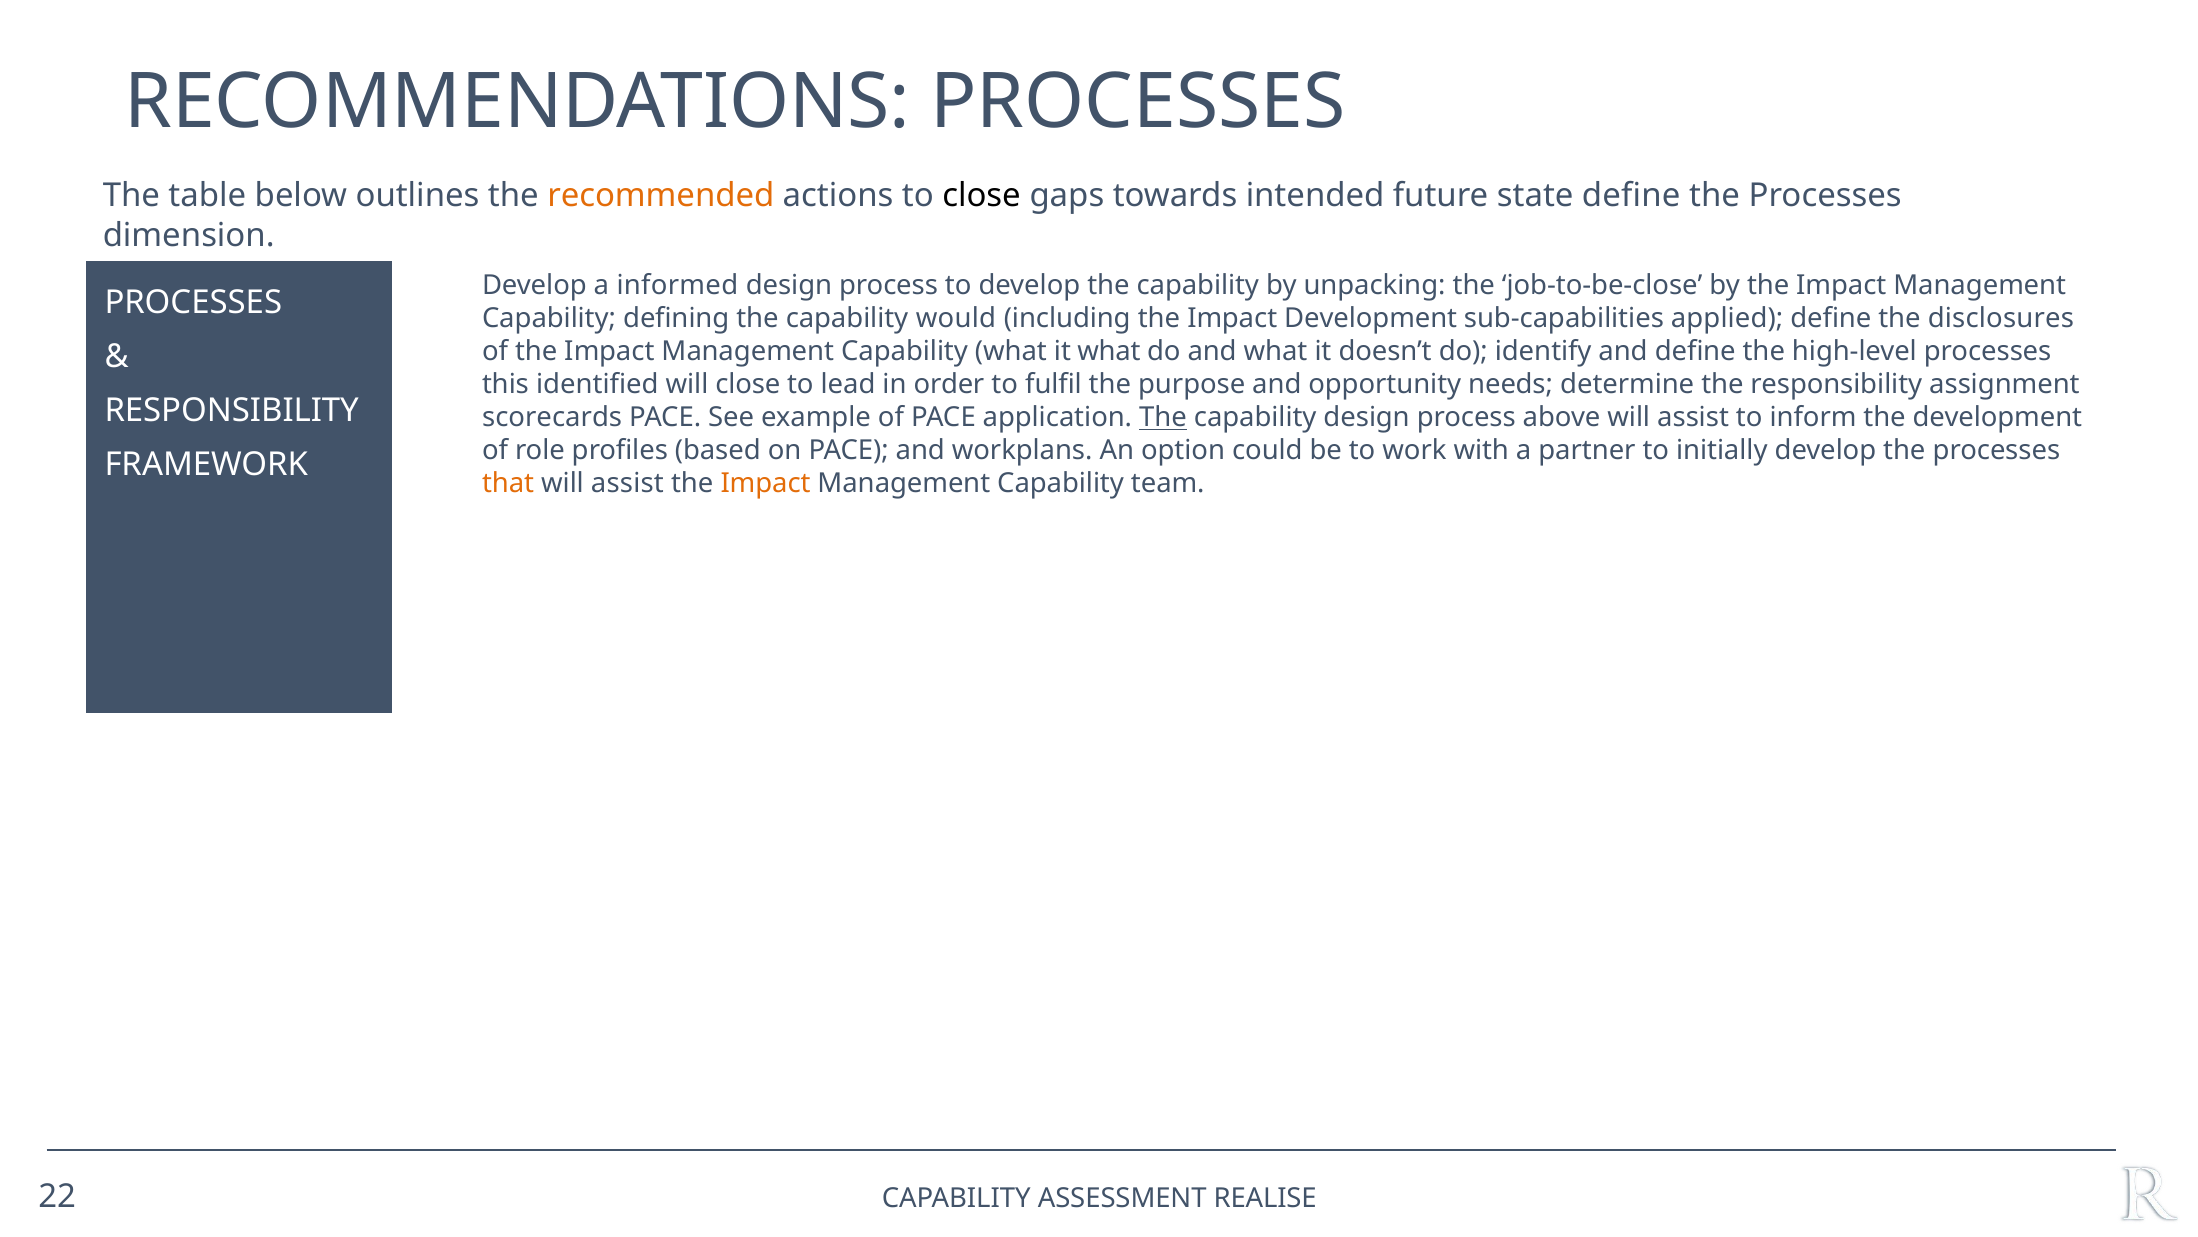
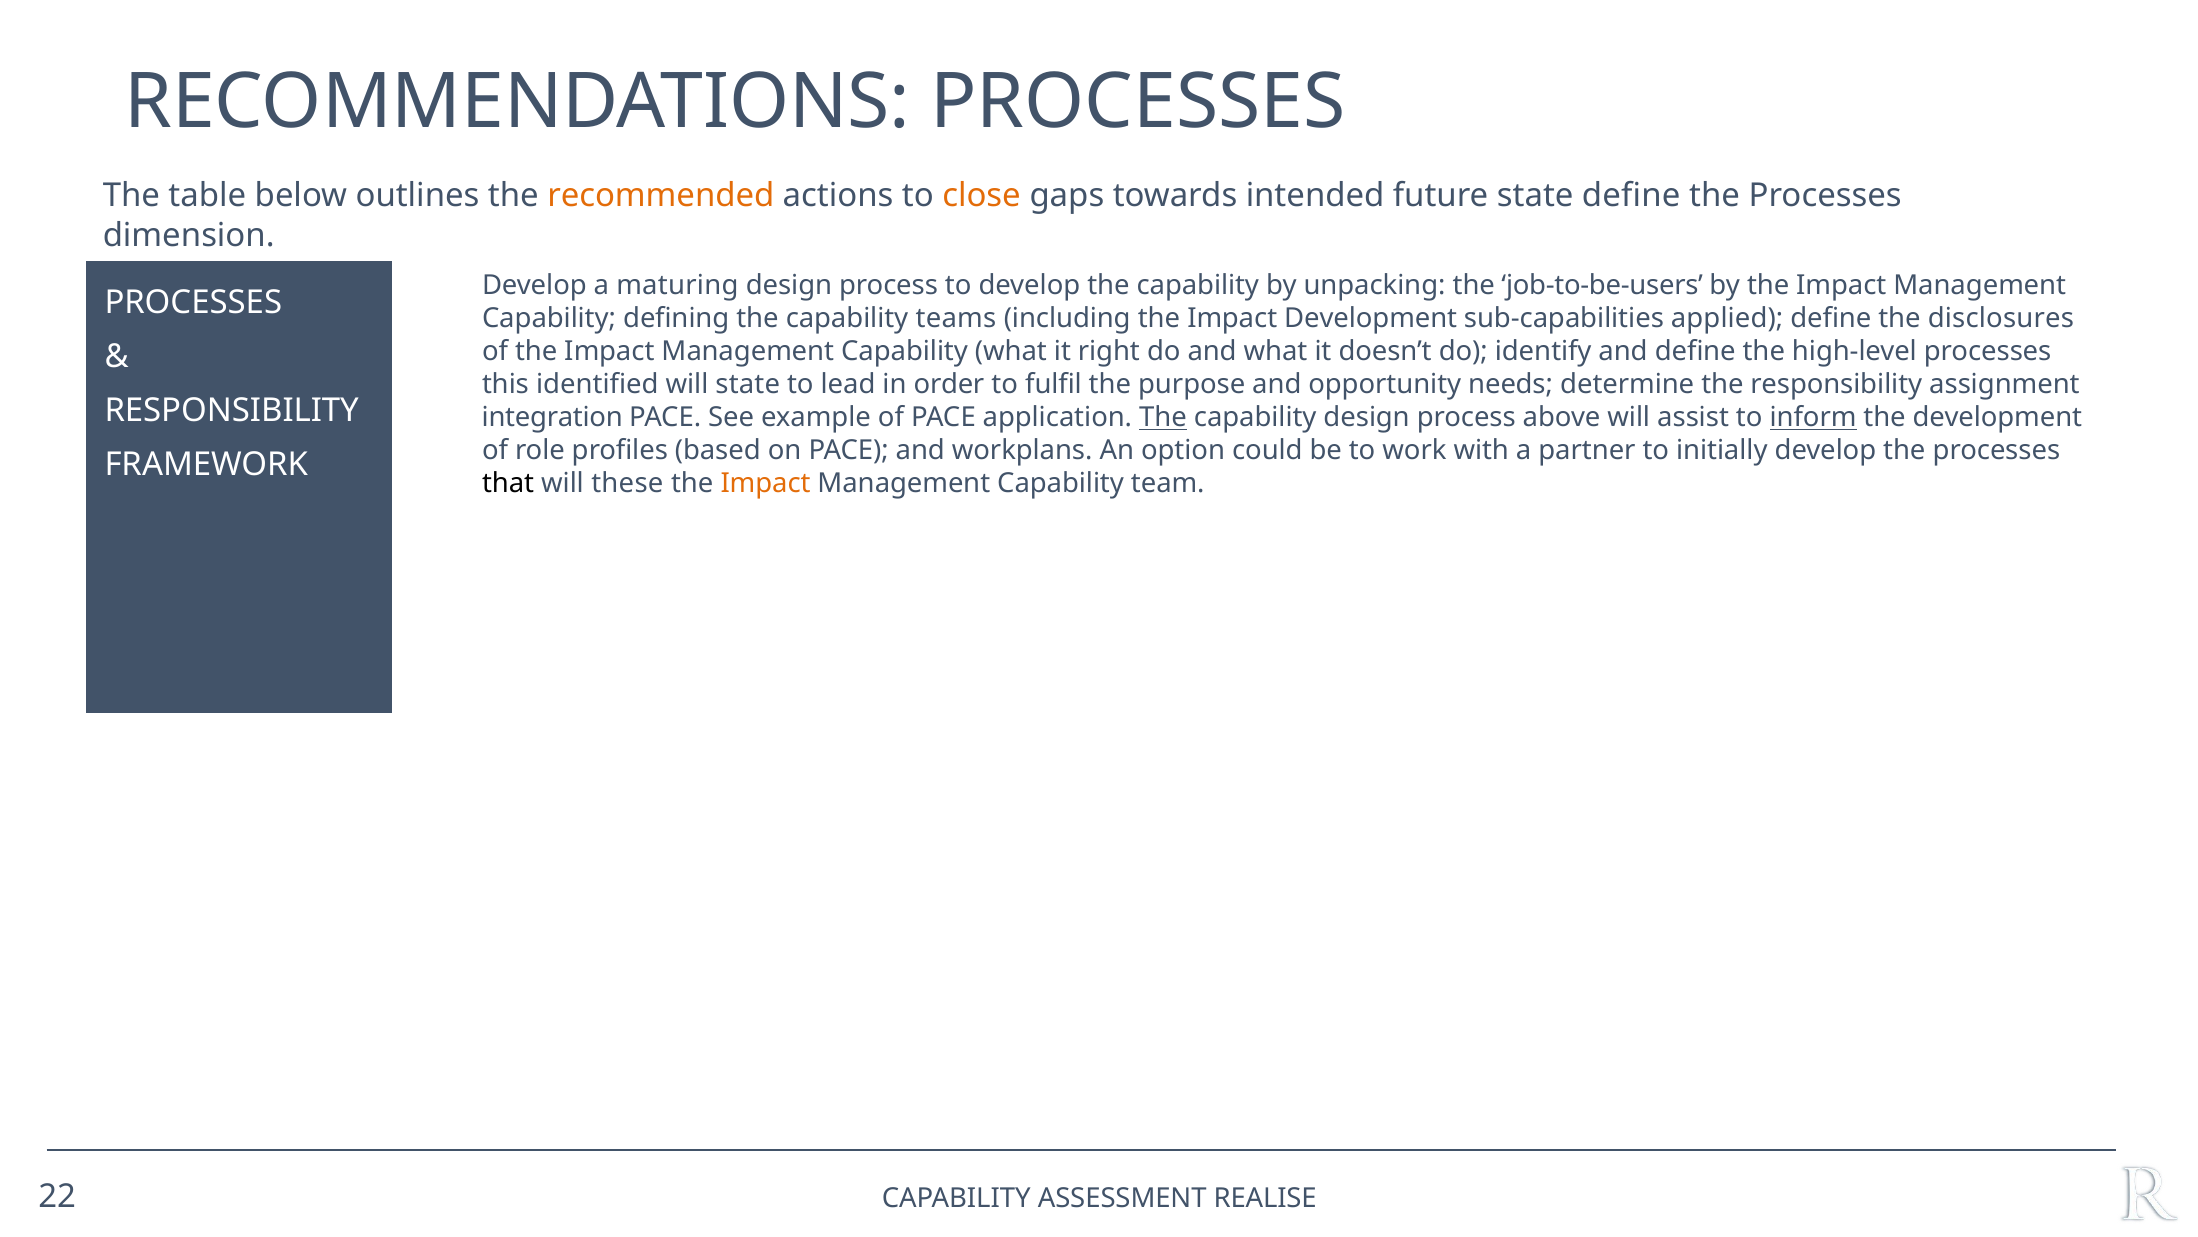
close colour: black -> orange (982, 196)
informed: informed -> maturing (677, 285)
job-to-be-close: job-to-be-close -> job-to-be-users (1602, 285)
would: would -> teams (956, 318)
it what: what -> right (1109, 351)
will close: close -> state (748, 384)
scorecards: scorecards -> integration (552, 417)
inform underline: none -> present (1813, 417)
that colour: orange -> black (508, 483)
assist: assist -> these (627, 483)
